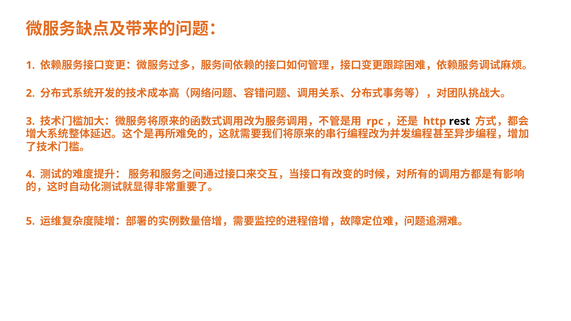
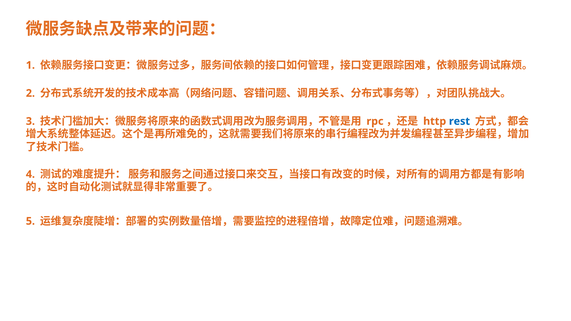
rest colour: black -> blue (459, 121)
